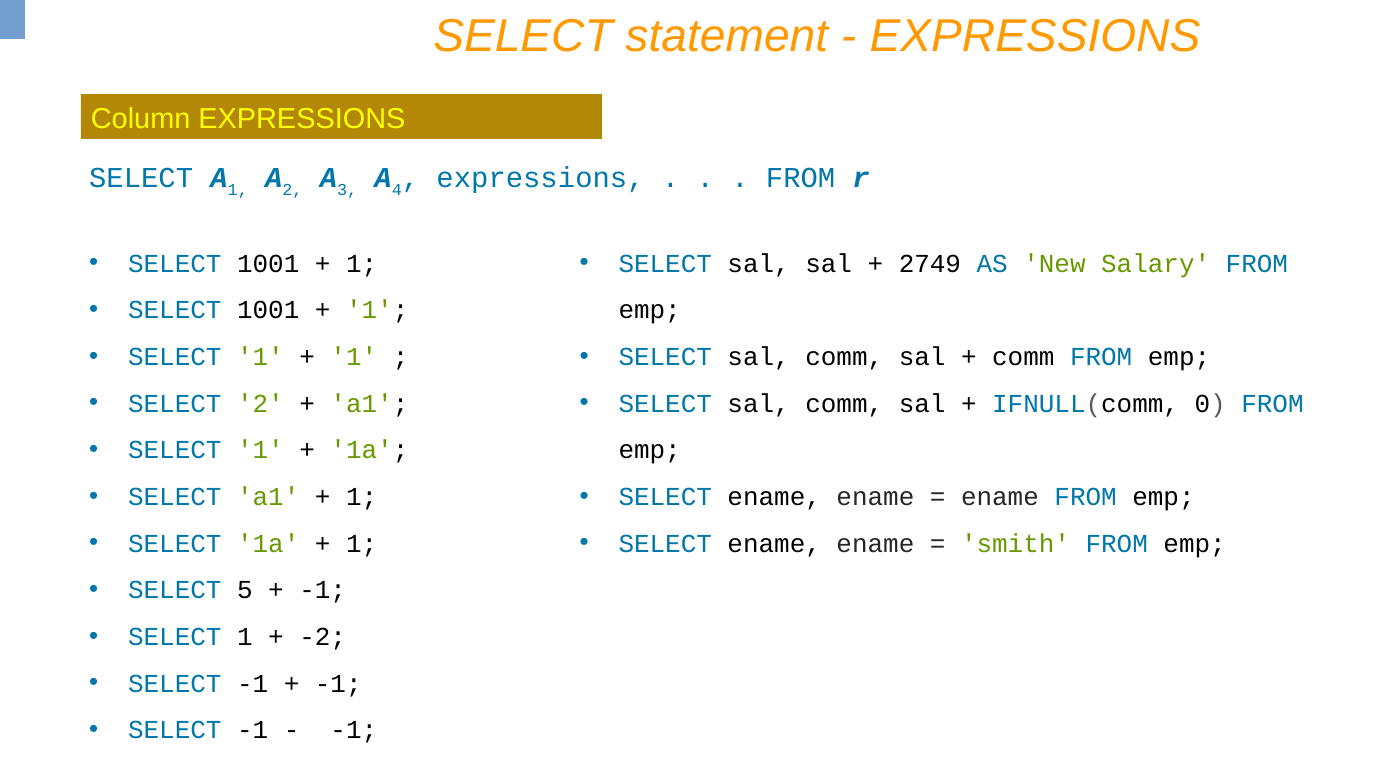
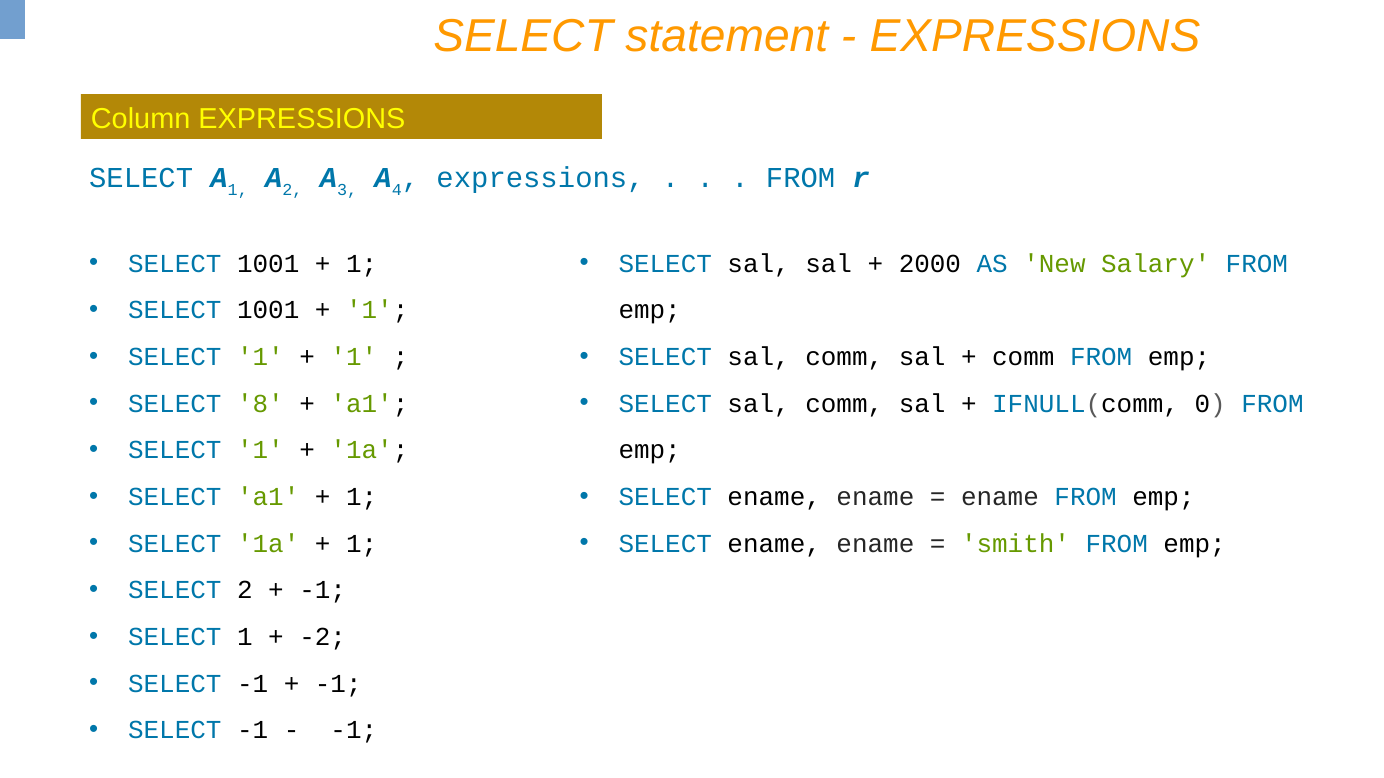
2749: 2749 -> 2000 (930, 264)
SELECT 2: 2 -> 8 (260, 404)
SELECT 5: 5 -> 2 (245, 591)
